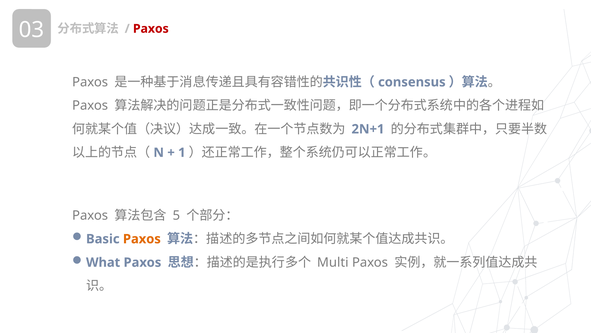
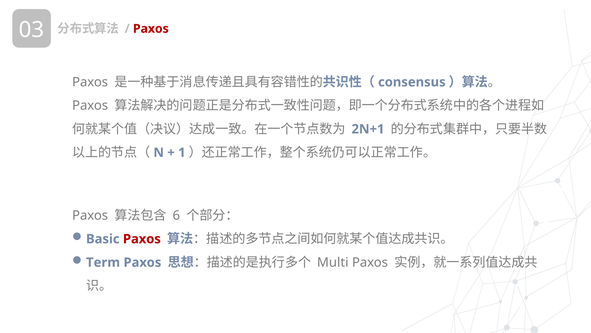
5: 5 -> 6 (176, 215)
Paxos colour: orange -> red (142, 239)
What: What -> Term (103, 262)
